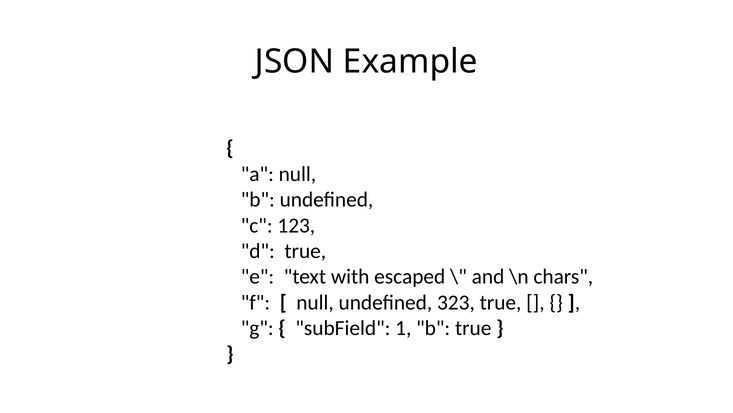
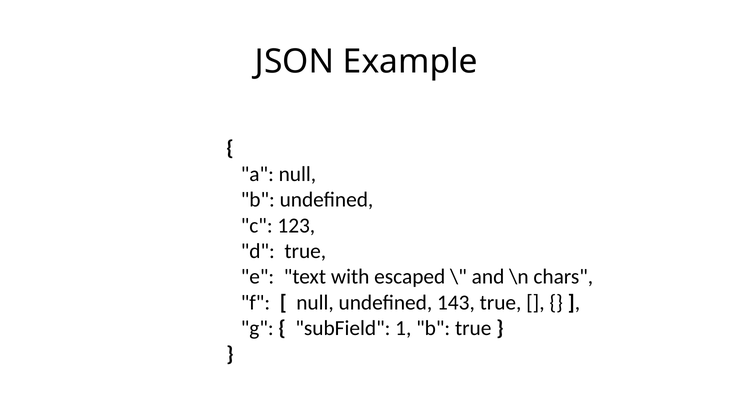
323: 323 -> 143 (456, 302)
